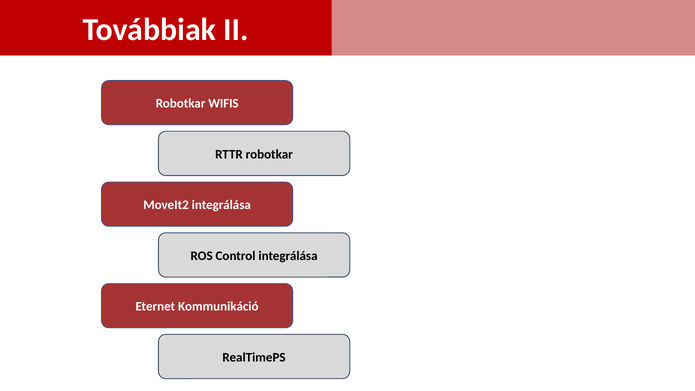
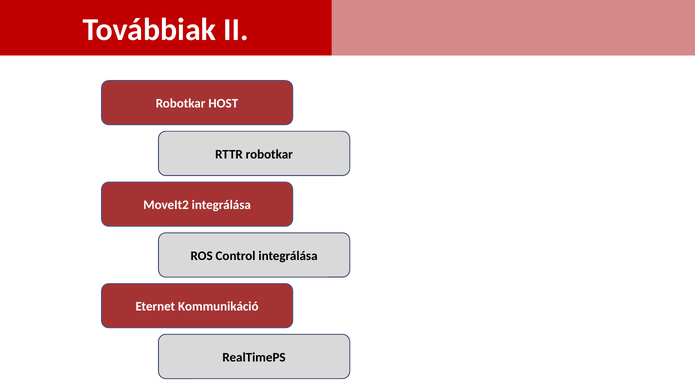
WIFIS: WIFIS -> HOST (223, 104)
